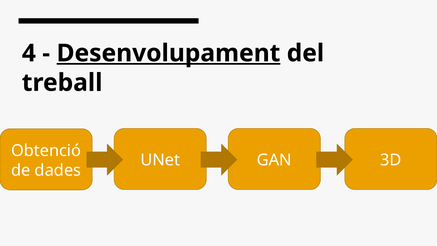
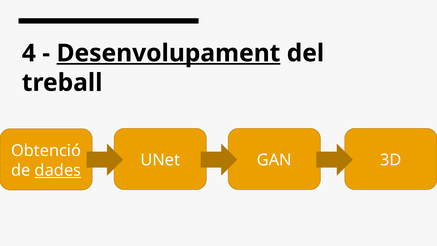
dades underline: none -> present (58, 170)
